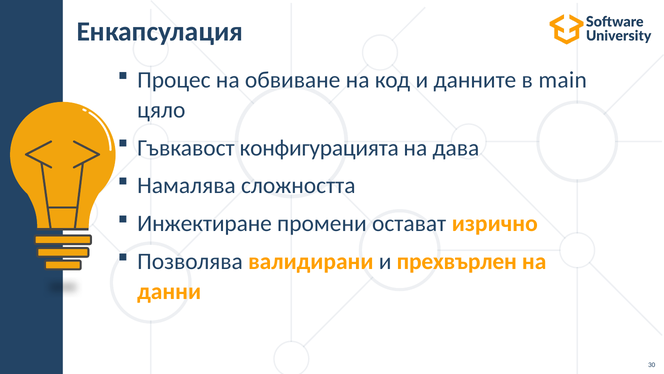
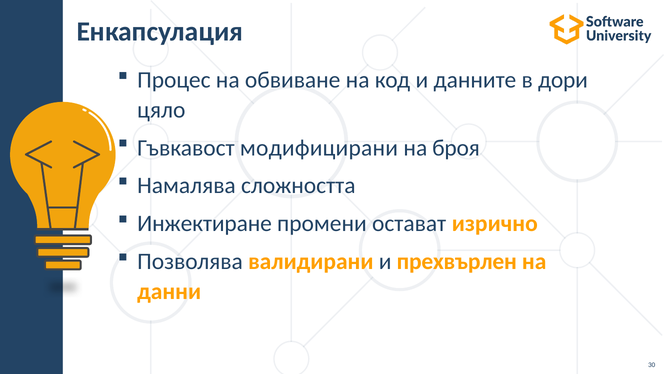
main: main -> дори (563, 80)
конфигурацията: конфигурацията -> модифицирани (319, 148)
дава: дава -> броя (456, 148)
